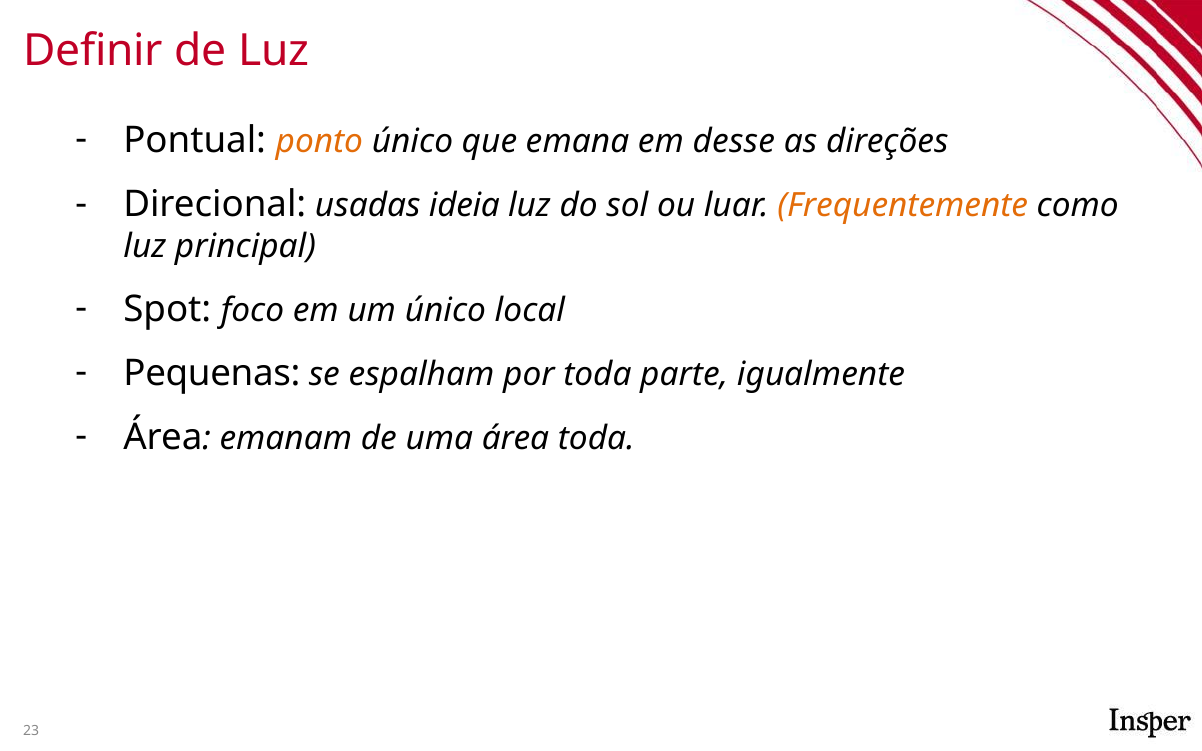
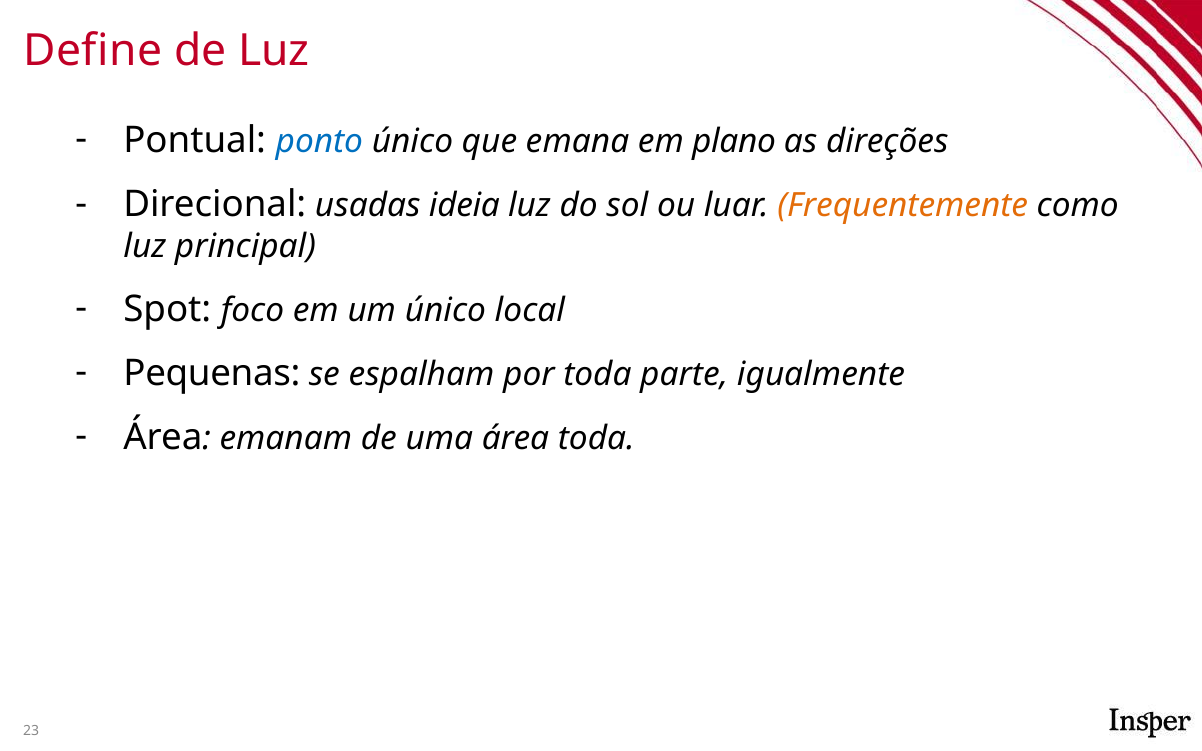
Definir: Definir -> Define (93, 51)
ponto colour: orange -> blue (319, 142)
desse: desse -> plano (734, 142)
